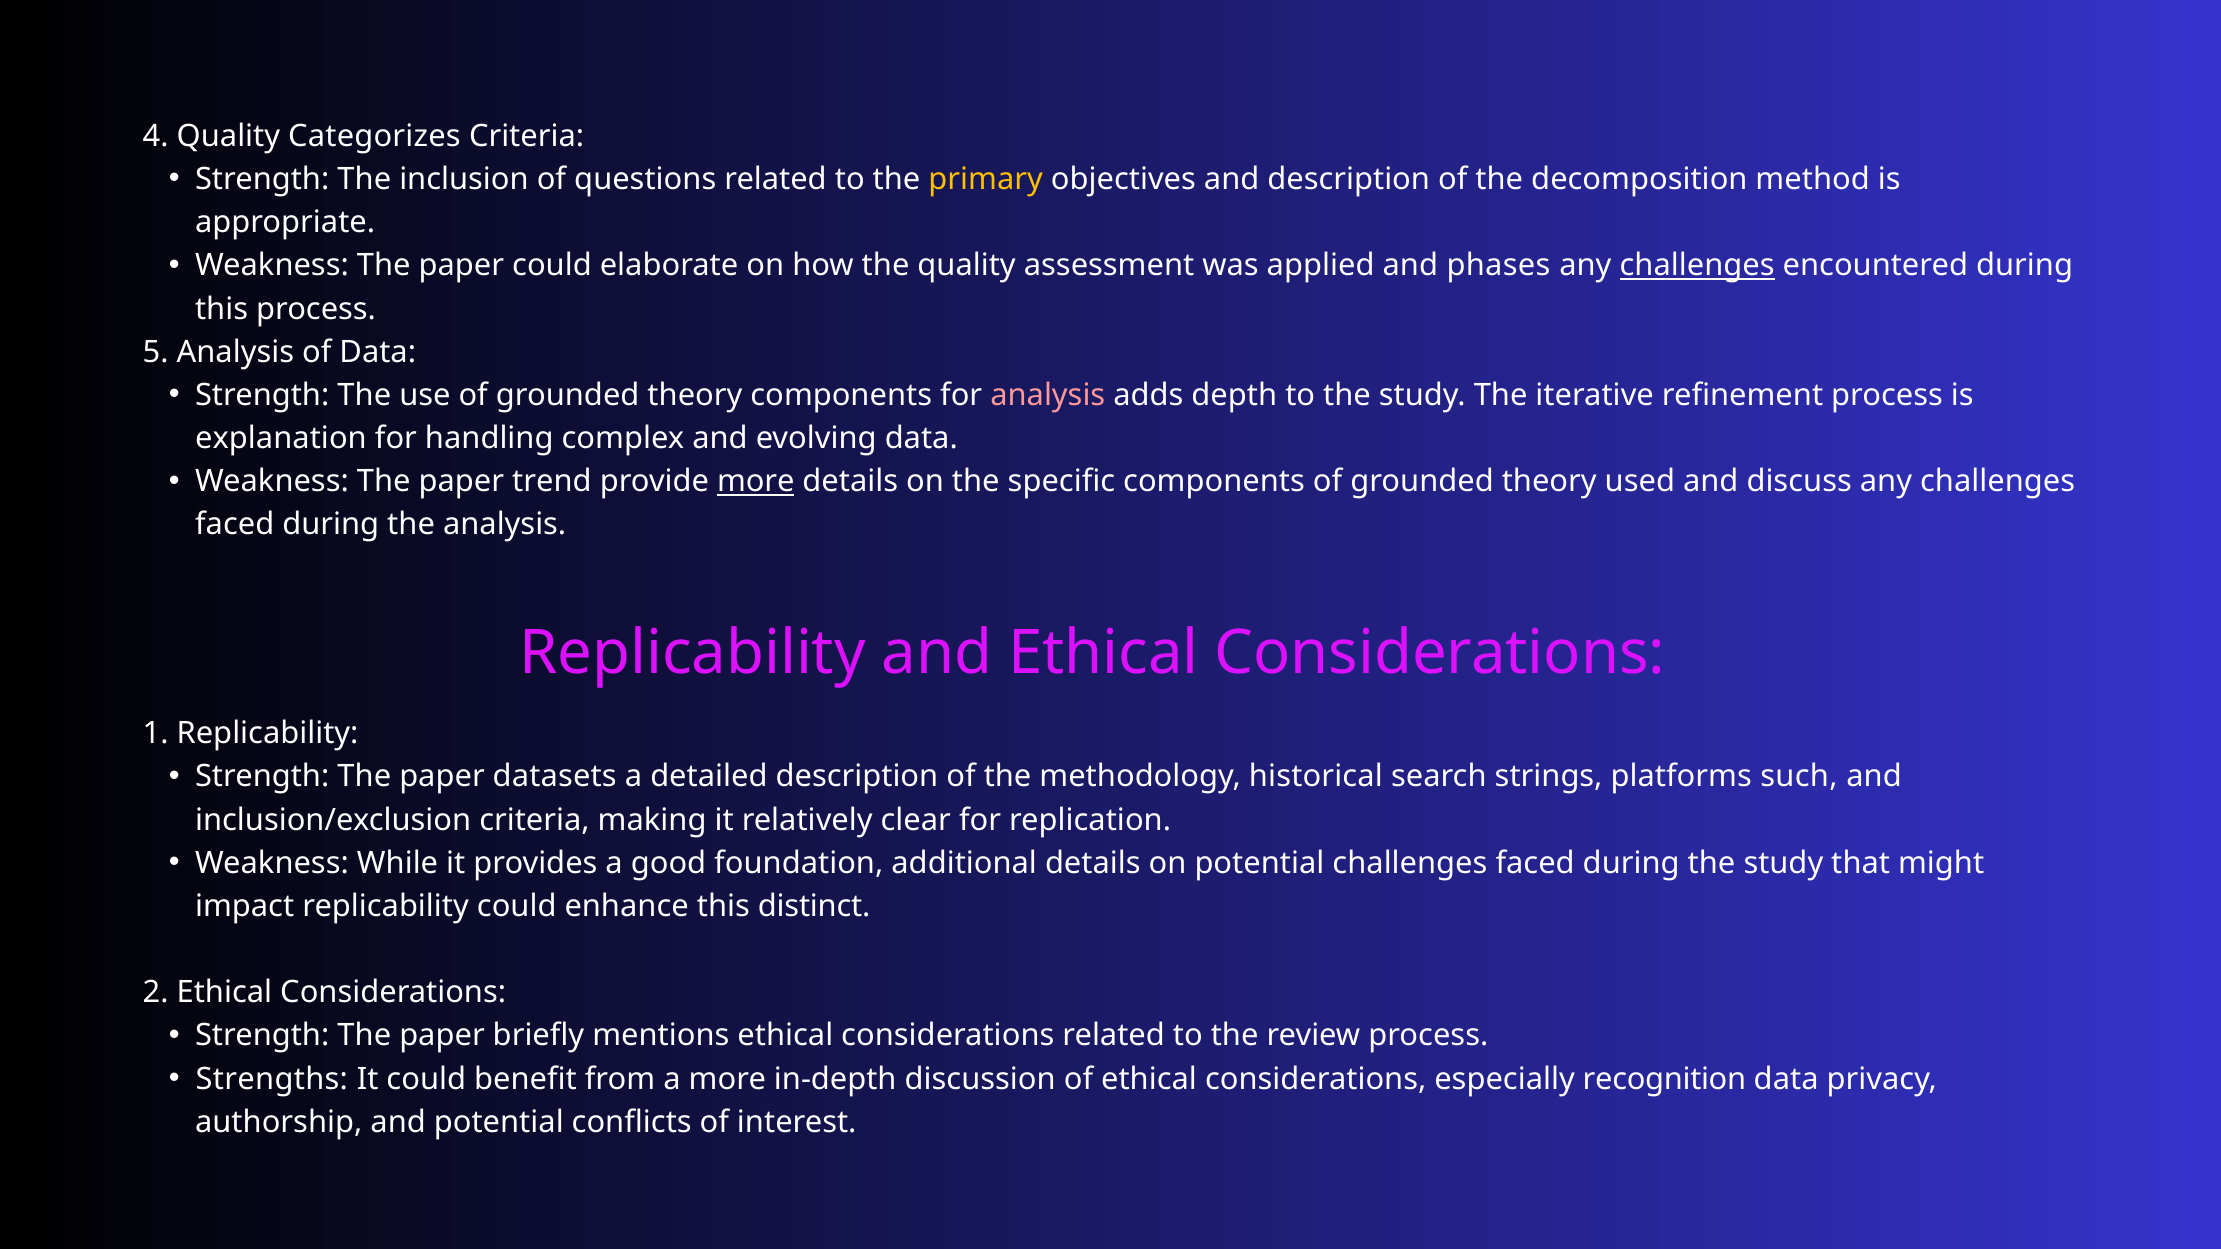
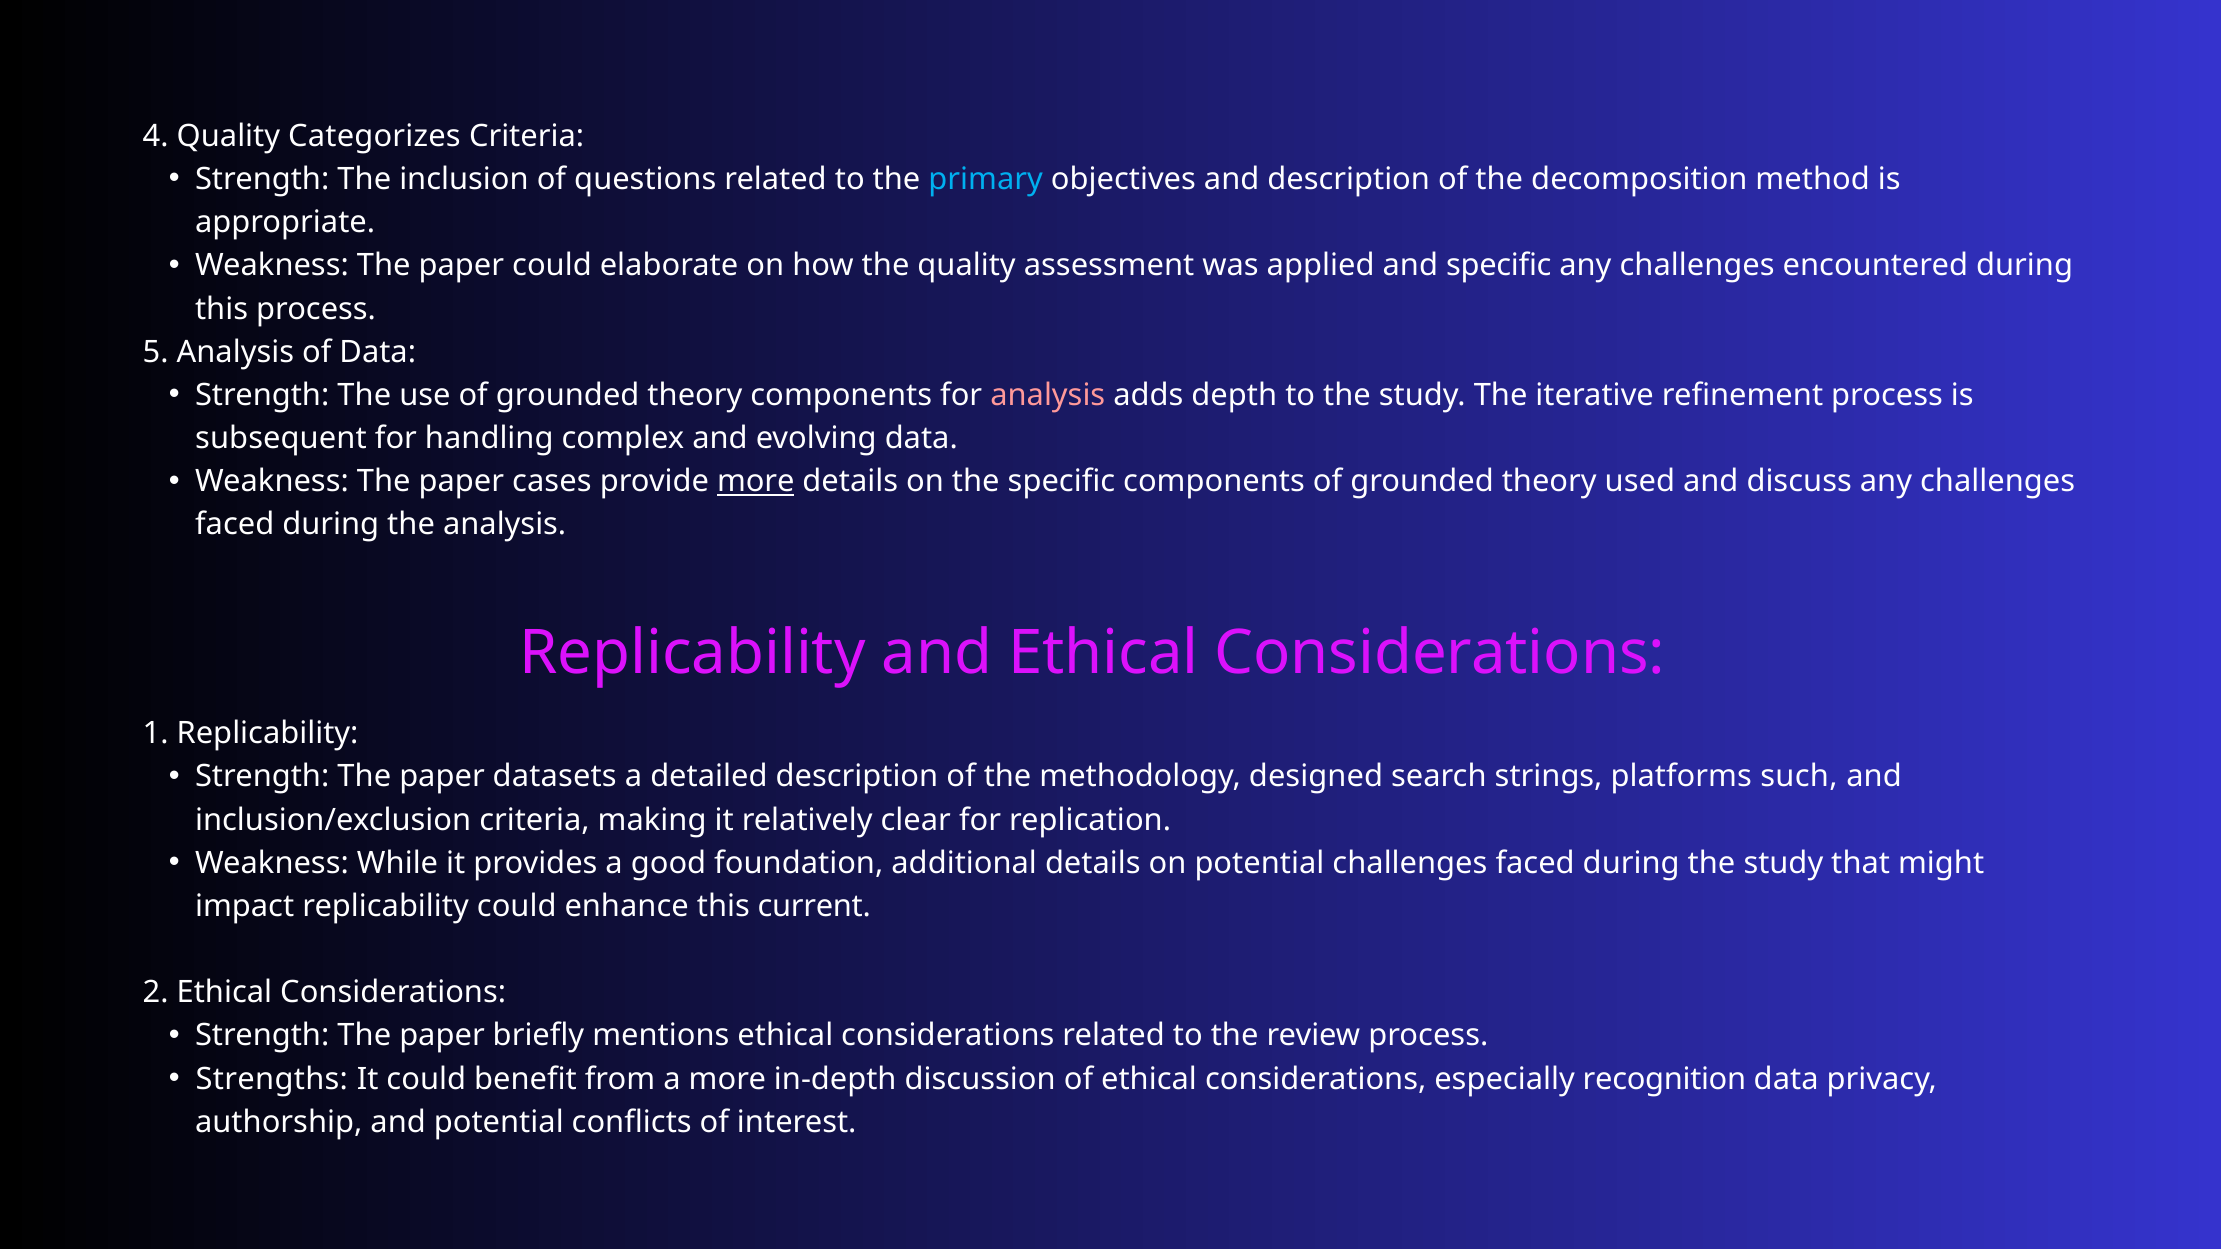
primary colour: yellow -> light blue (986, 179)
and phases: phases -> specific (1499, 266)
challenges underline: present -> none (1697, 266)
explanation: explanation -> subsequent (281, 439)
trend: trend -> cases (552, 482)
historical: historical -> designed (1316, 777)
distinct: distinct -> current (814, 906)
